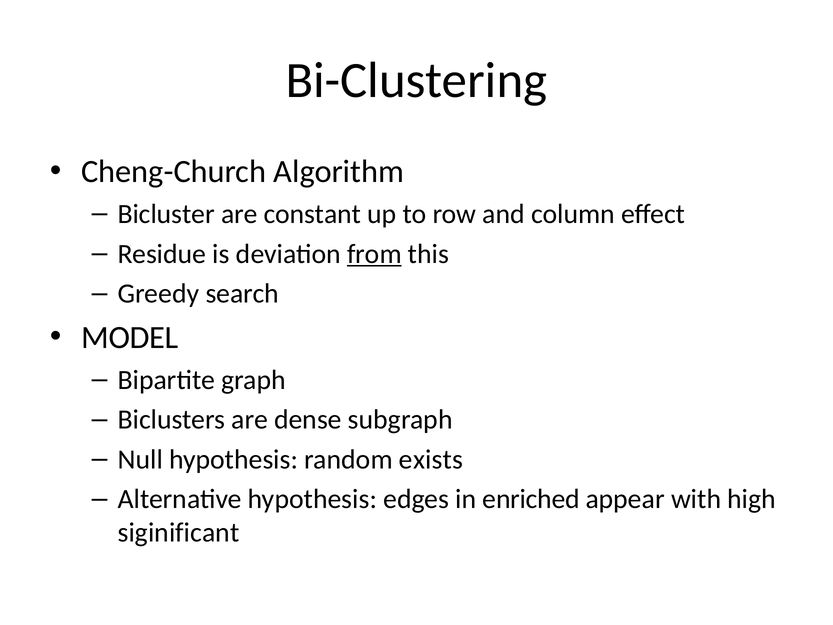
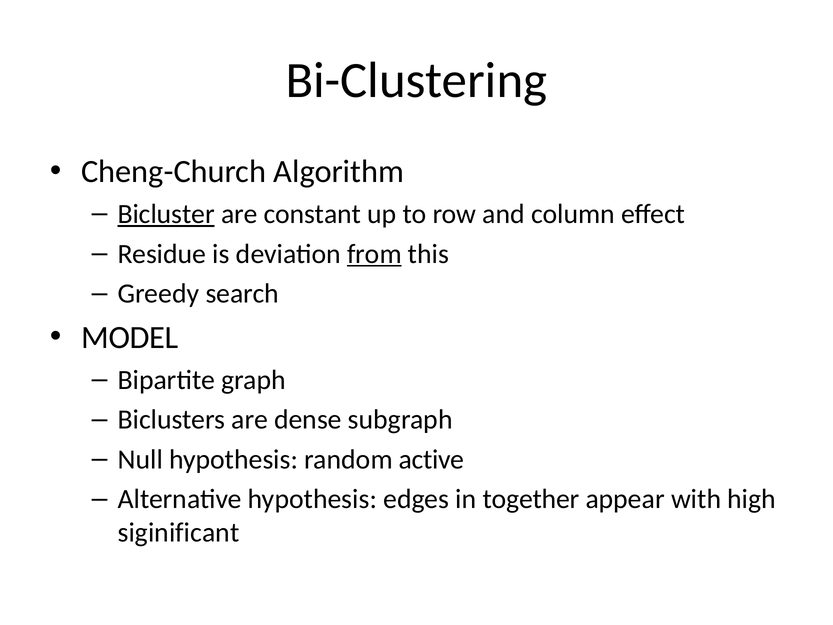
Bicluster underline: none -> present (166, 214)
exists: exists -> active (431, 459)
enriched: enriched -> together (531, 499)
